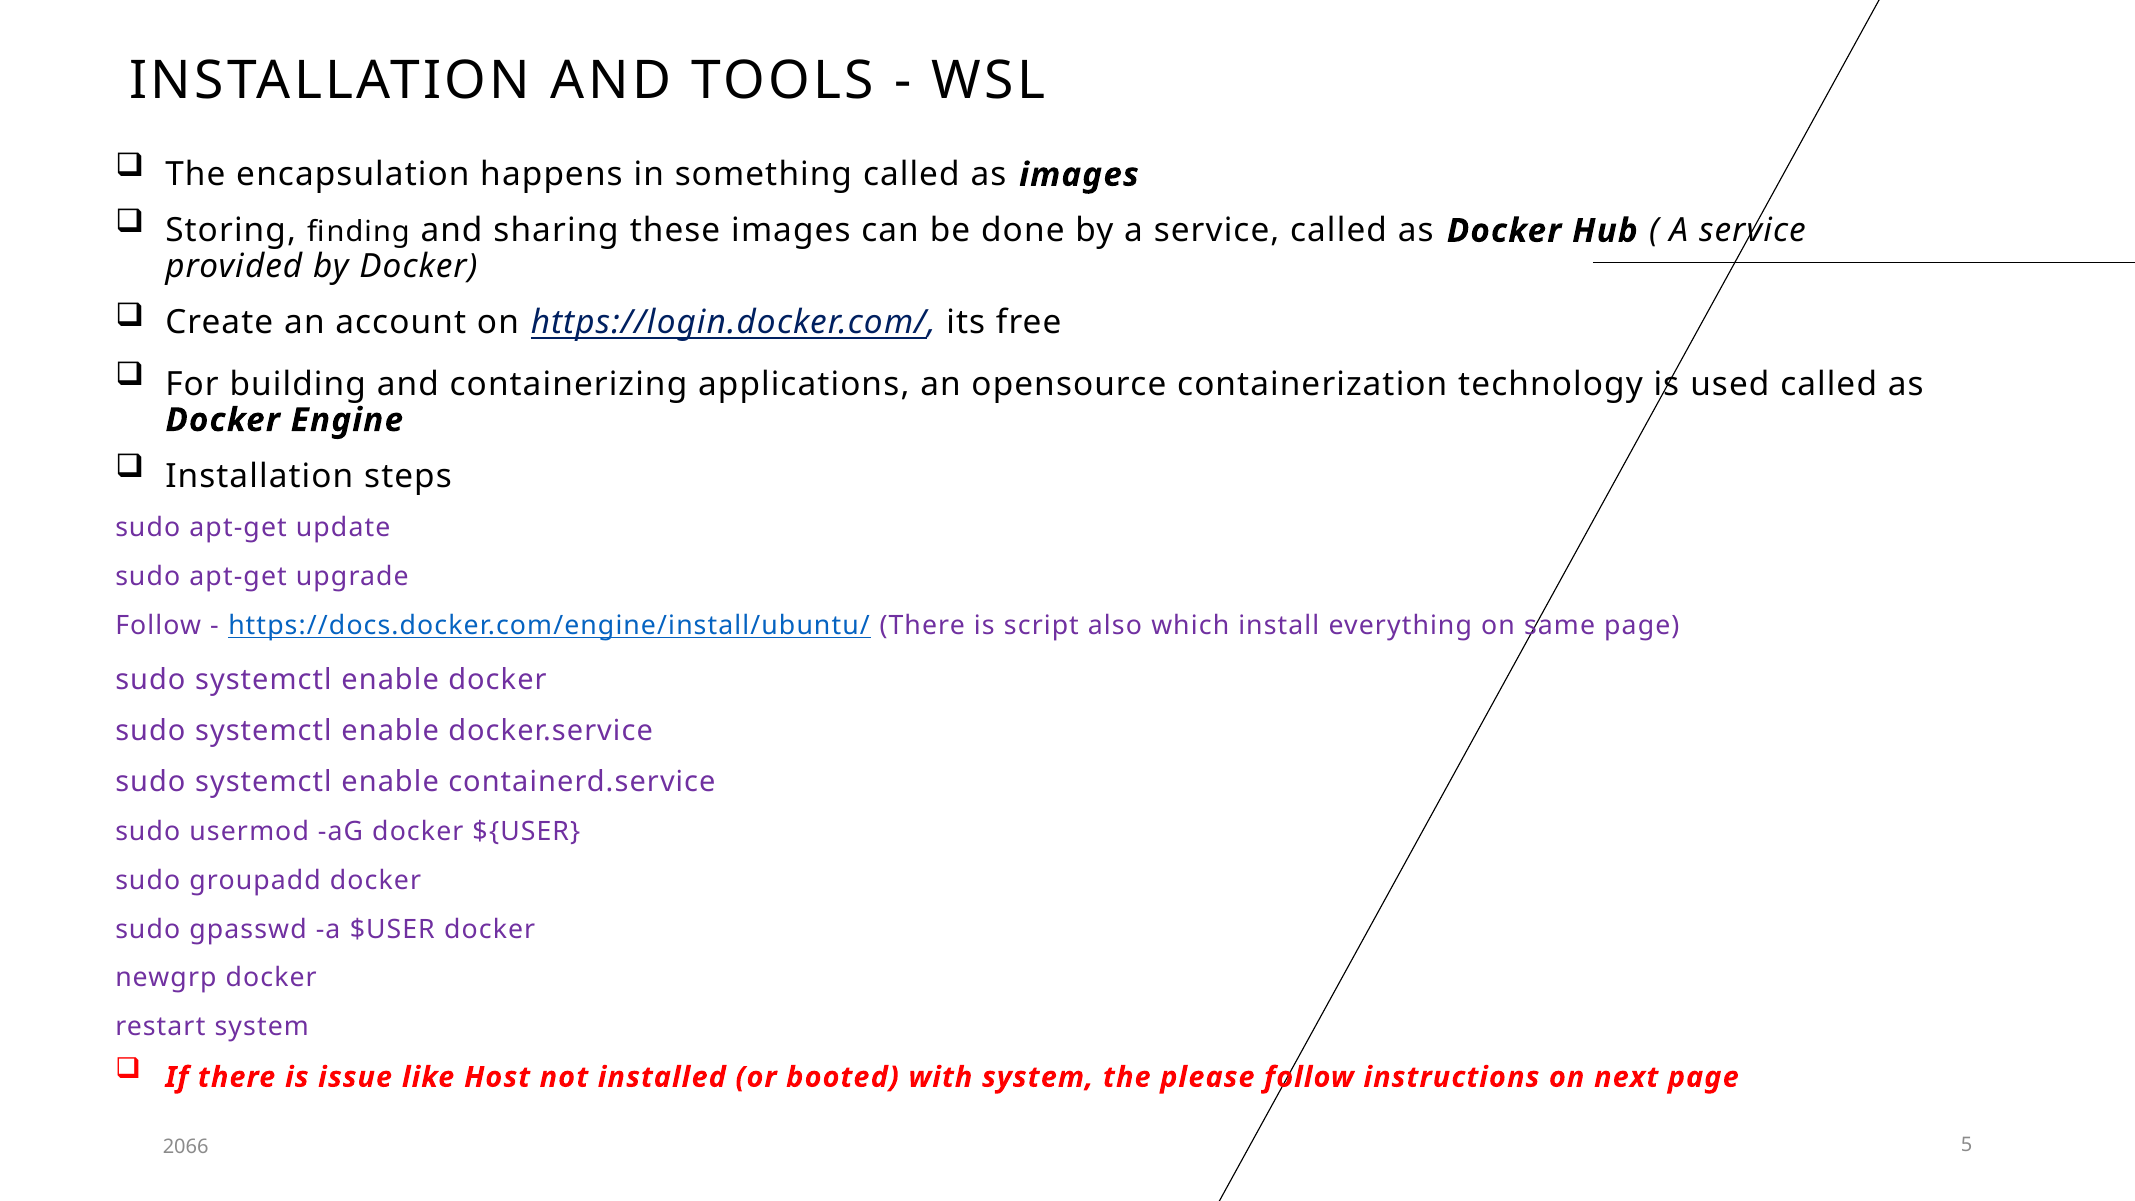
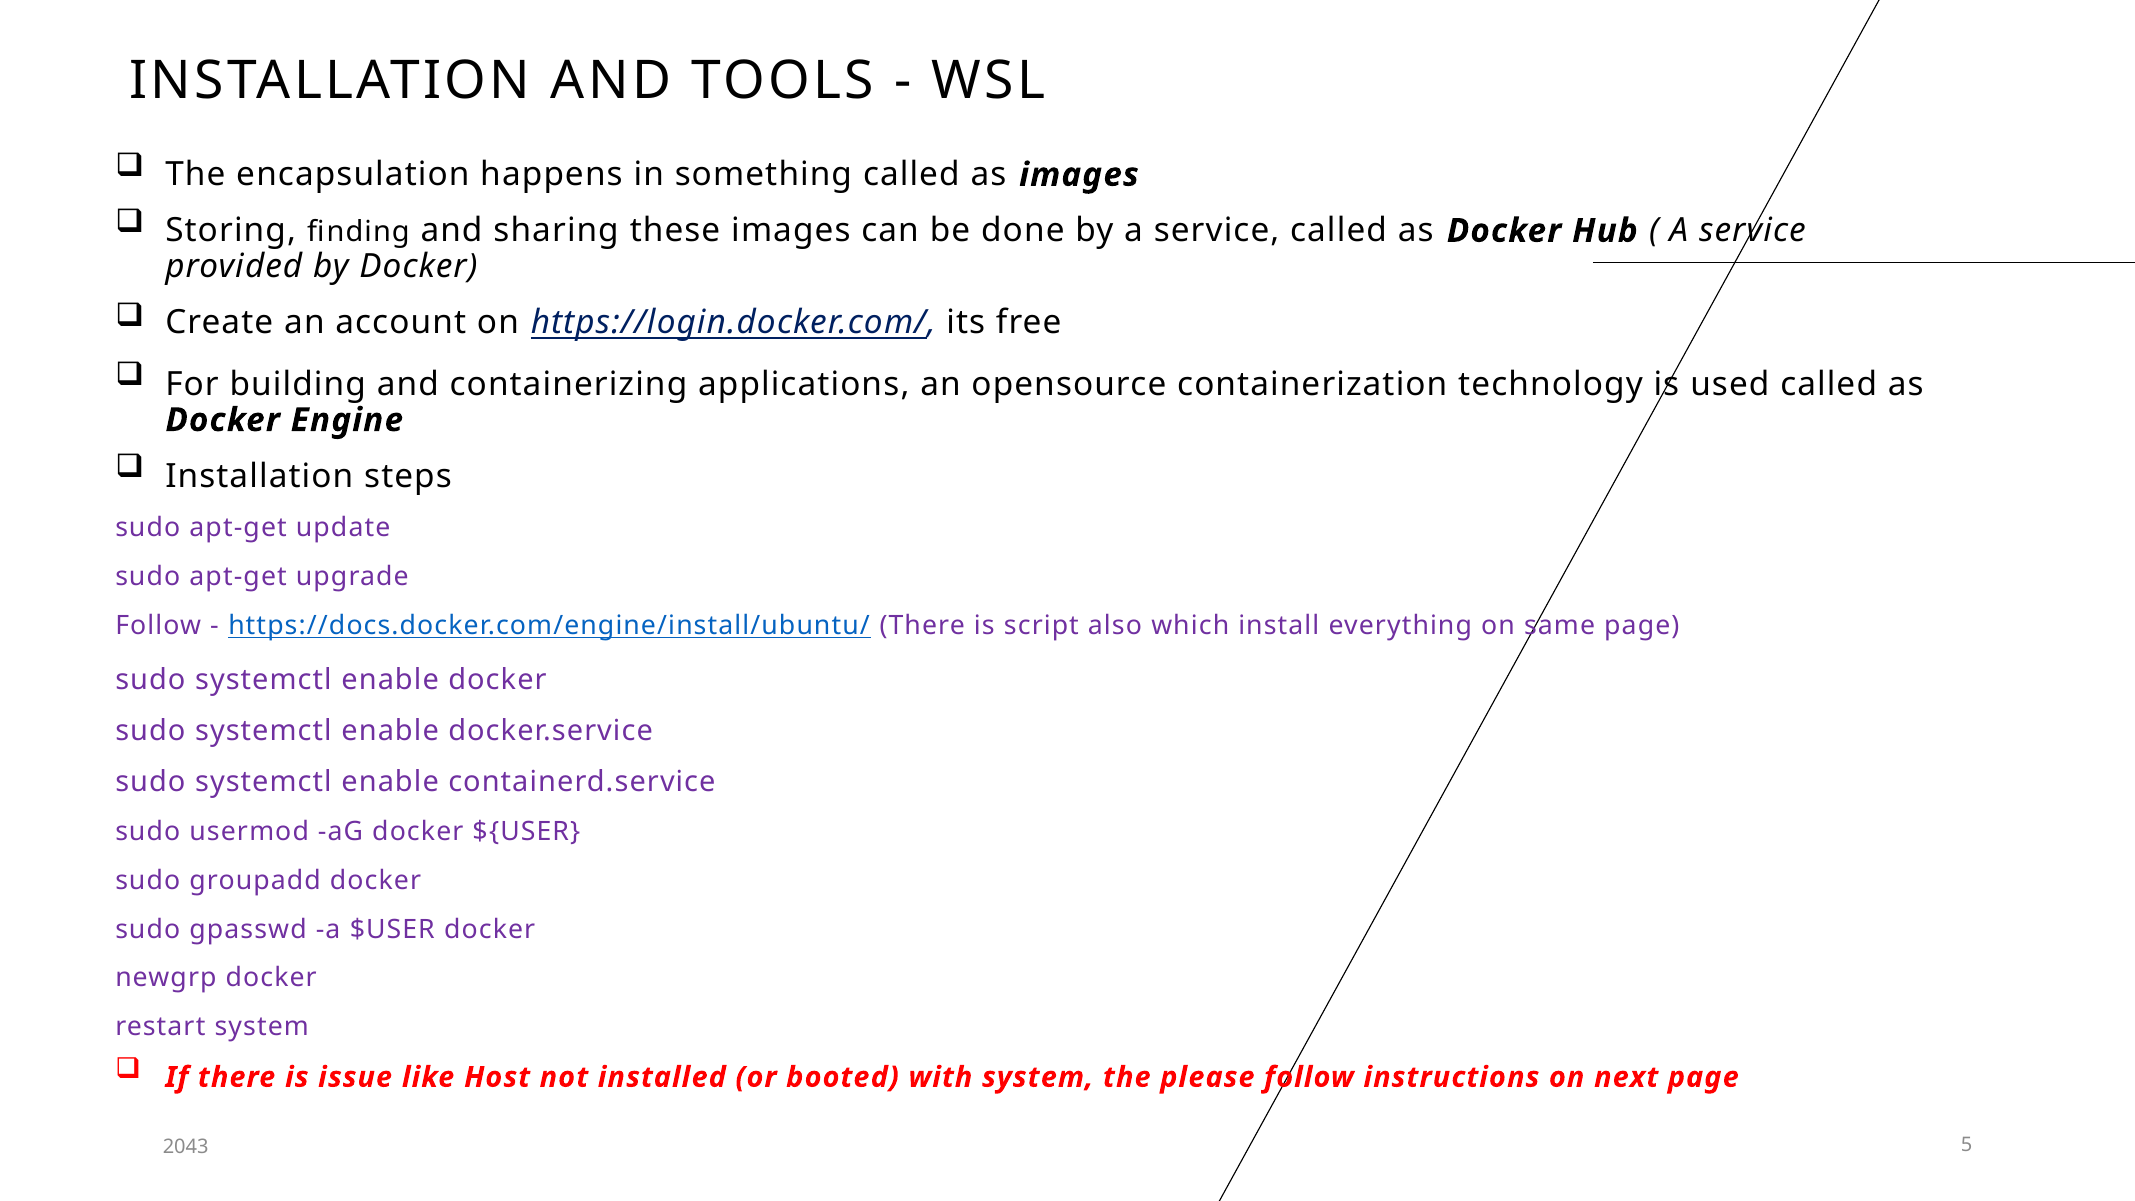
2066: 2066 -> 2043 (186, 1146)
